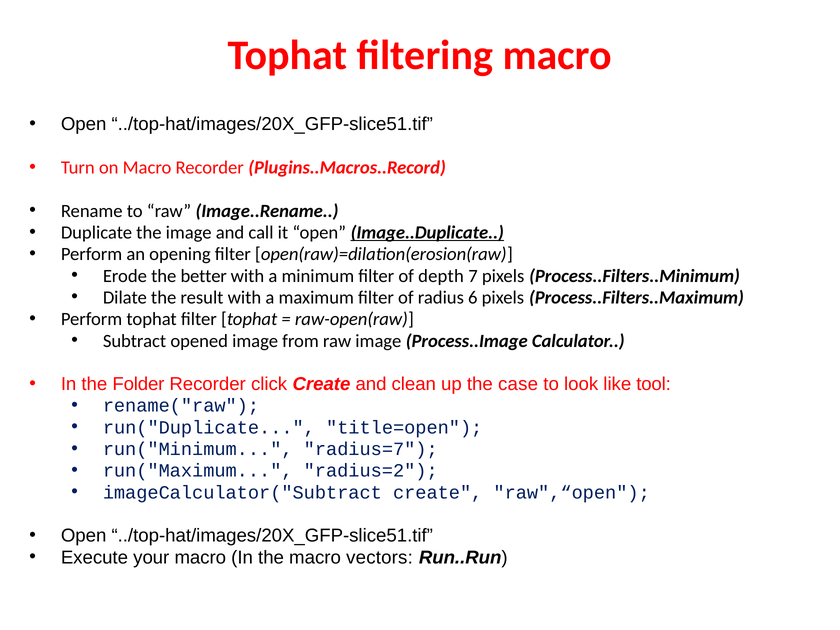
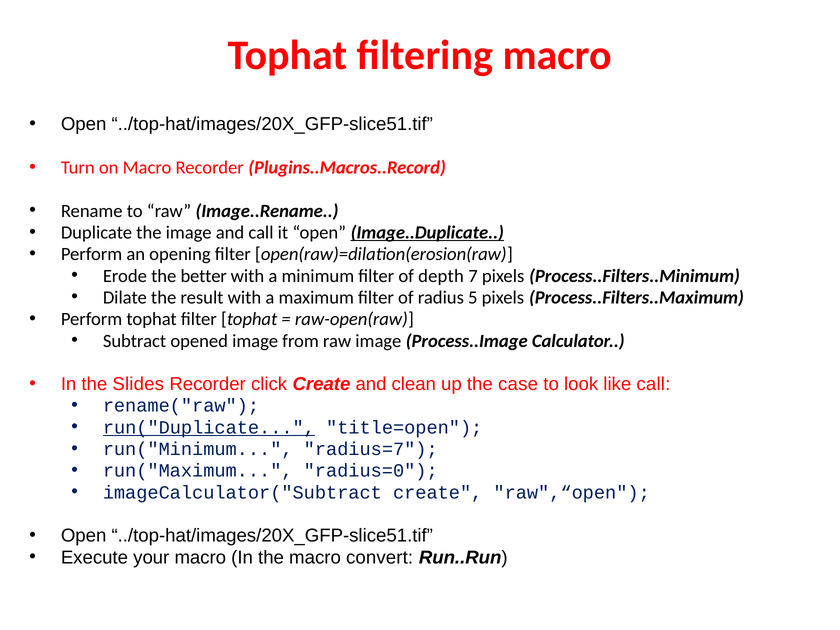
6: 6 -> 5 (473, 298)
Folder: Folder -> Slides (138, 384)
like tool: tool -> call (653, 384)
run("Duplicate underline: none -> present (209, 428)
radius=2: radius=2 -> radius=0 (371, 471)
vectors: vectors -> convert (380, 557)
